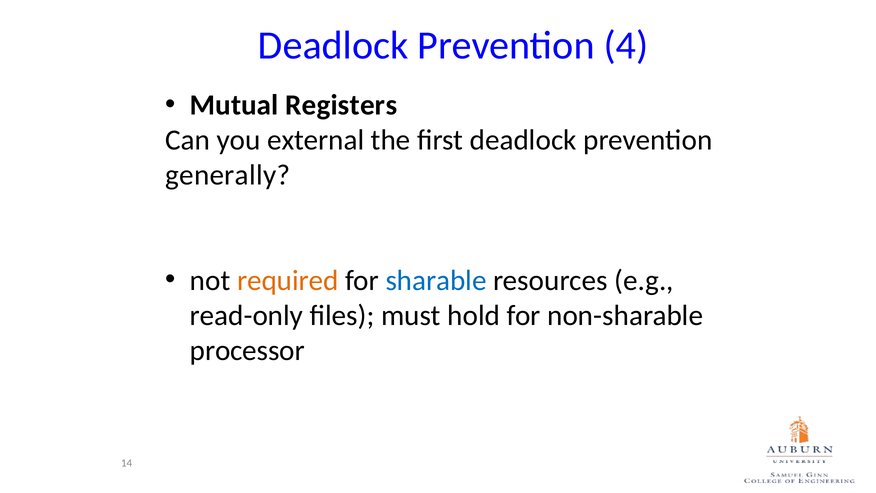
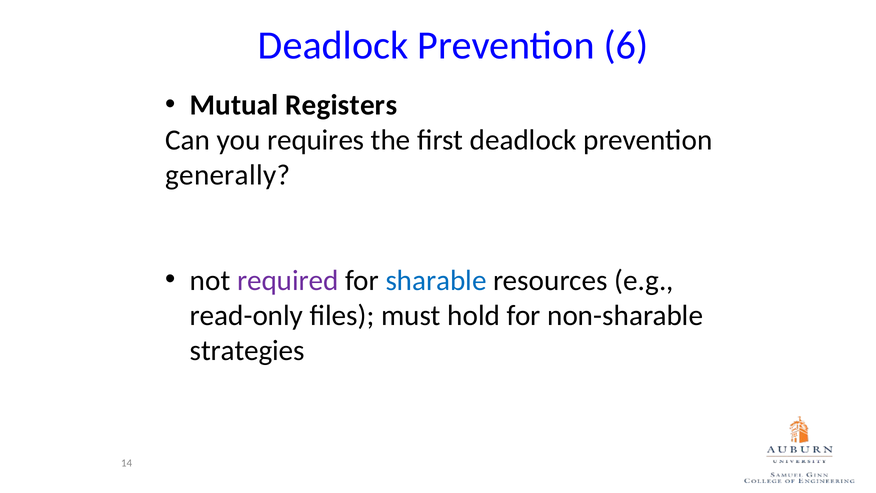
4: 4 -> 6 (626, 45)
external: external -> requires (316, 140)
required colour: orange -> purple (288, 280)
processor: processor -> strategies (247, 350)
